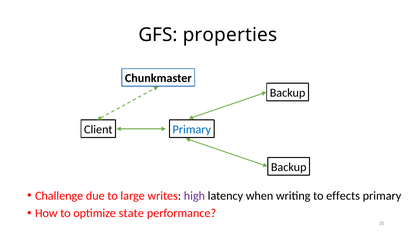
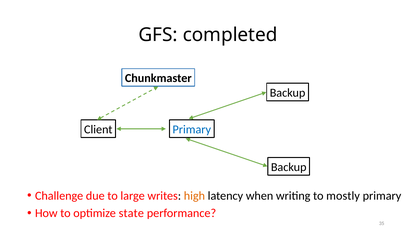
properties: properties -> completed (230, 35)
high colour: purple -> orange (194, 196)
effects: effects -> mostly (343, 196)
